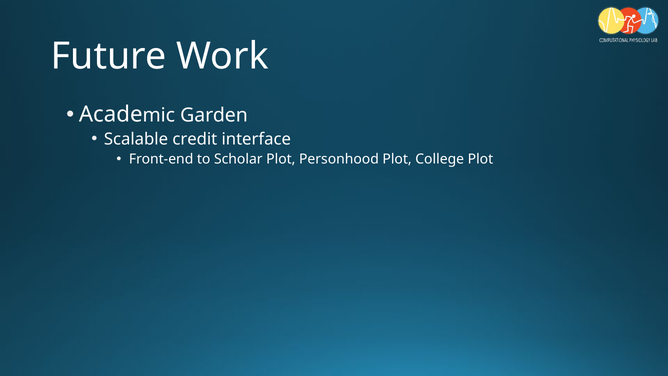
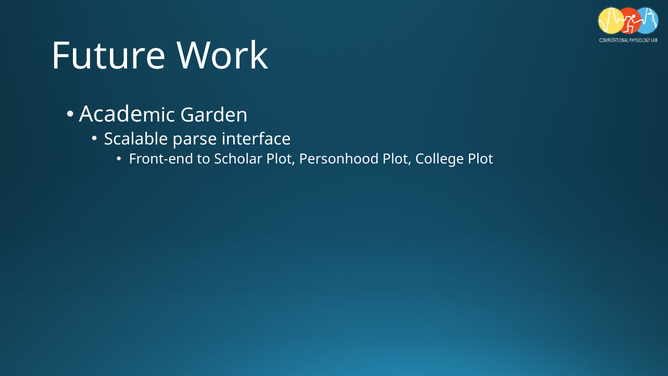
credit: credit -> parse (195, 139)
